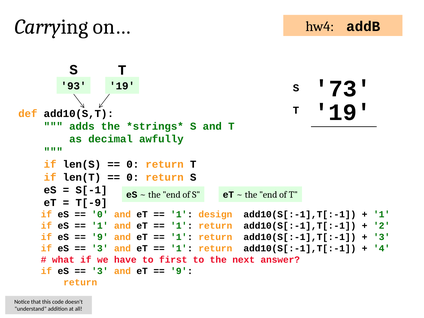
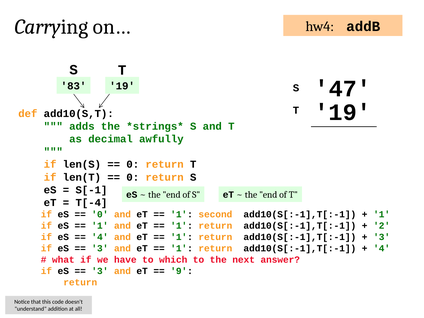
73: 73 -> 47 (343, 89)
93: 93 -> 83 (74, 86)
T[-9: T[-9 -> T[-4 (91, 203)
design: design -> second (215, 215)
9: 9 -> 4 (100, 237)
first: first -> which (173, 260)
